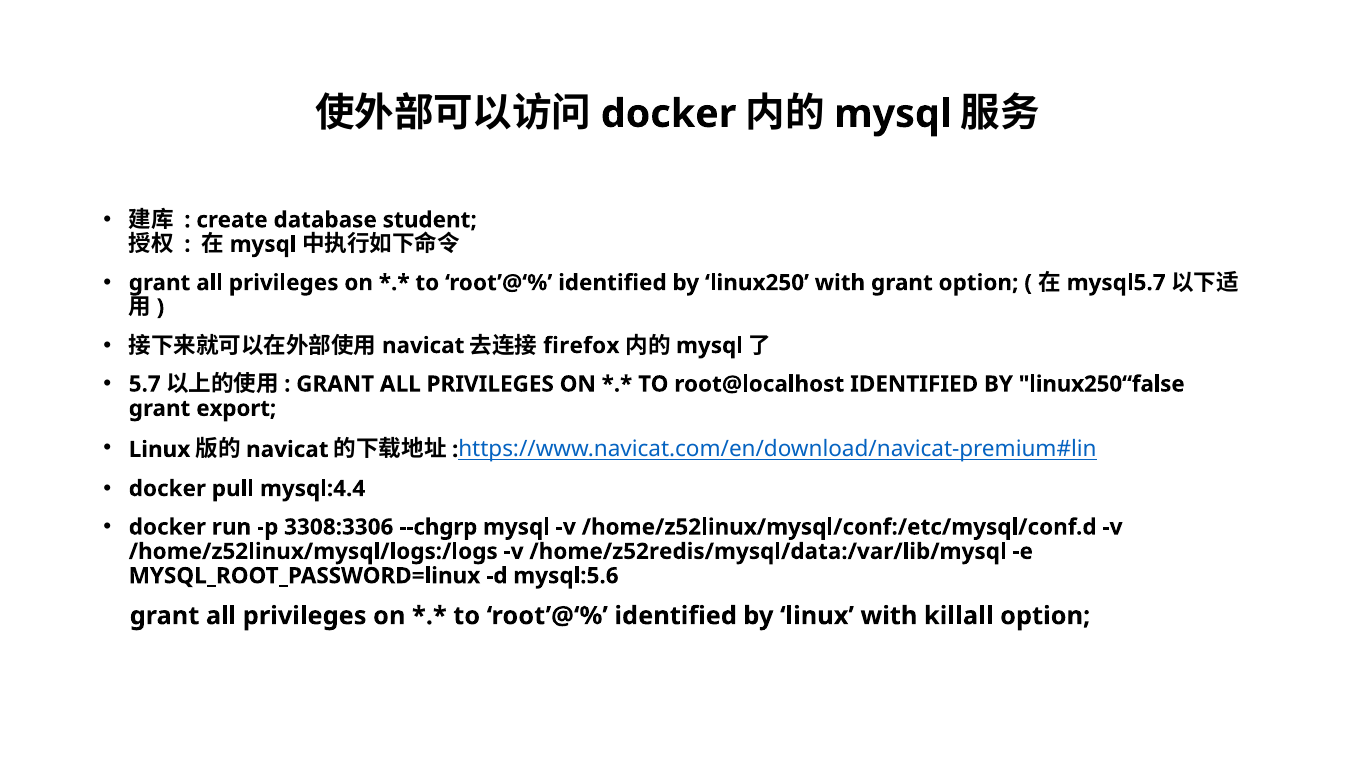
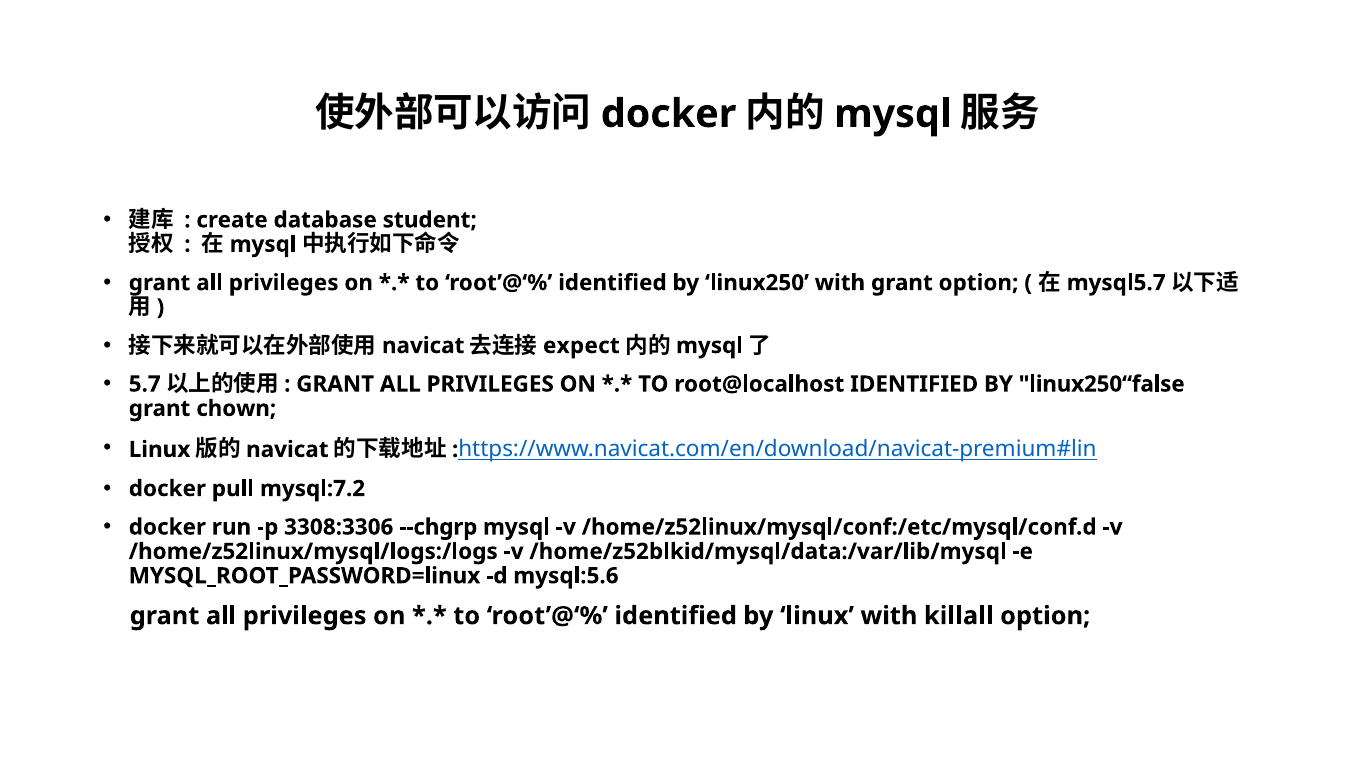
firefox: firefox -> expect (581, 346)
export: export -> chown (236, 409)
mysql:4.4: mysql:4.4 -> mysql:7.2 (313, 489)
/home/z52redis/mysql/data:/var/lib/mysql: /home/z52redis/mysql/data:/var/lib/mysql -> /home/z52blkid/mysql/data:/var/lib/mysql (768, 552)
